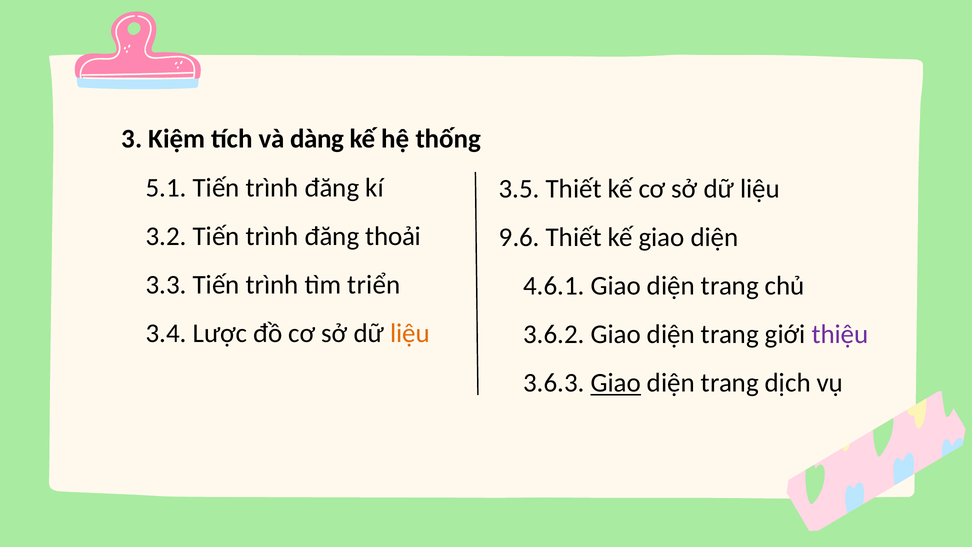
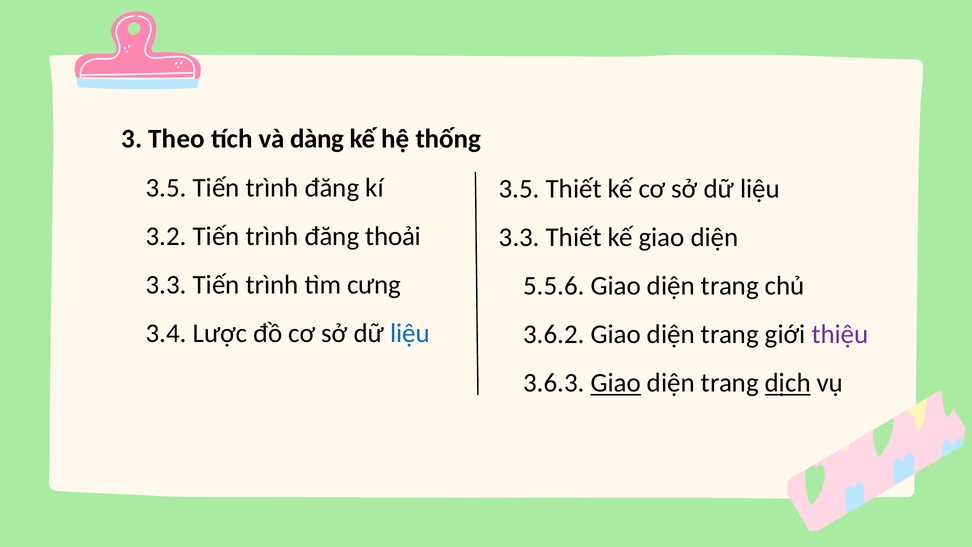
Kiệm: Kiệm -> Theo (177, 139)
5.1: 5.1 -> 3.5 (166, 188)
9.6: 9.6 -> 3.3 (519, 237)
triển: triển -> cưng (374, 285)
4.6.1: 4.6.1 -> 5.5.6 (554, 286)
liệu colour: orange -> blue (410, 333)
dịch underline: none -> present (788, 383)
